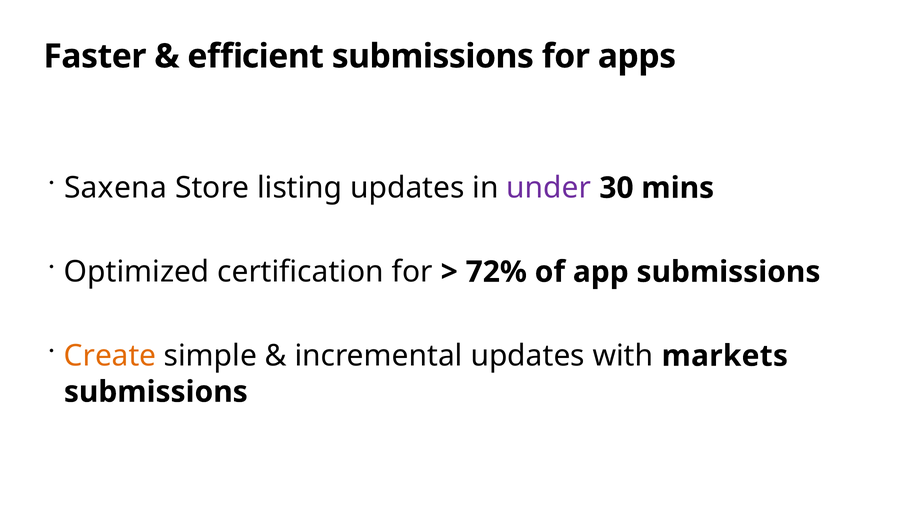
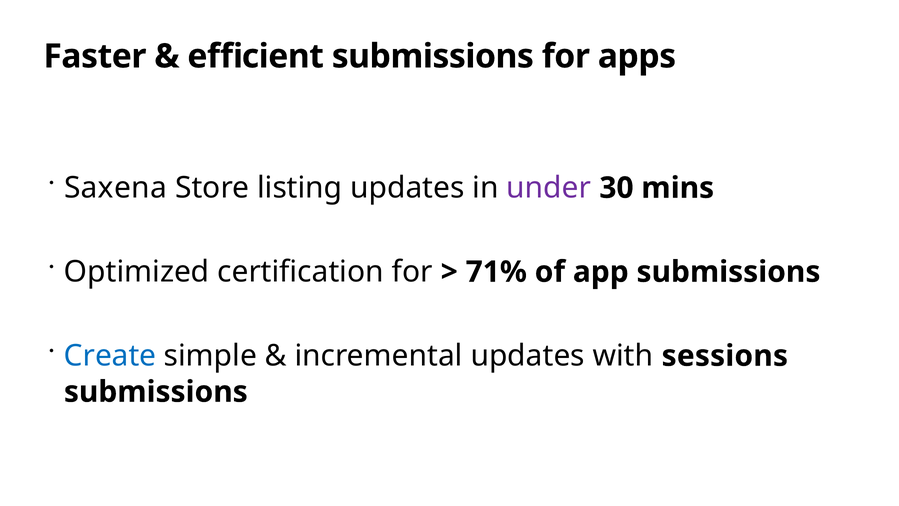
72%: 72% -> 71% (496, 272)
Create colour: orange -> blue (110, 356)
markets: markets -> sessions (725, 356)
